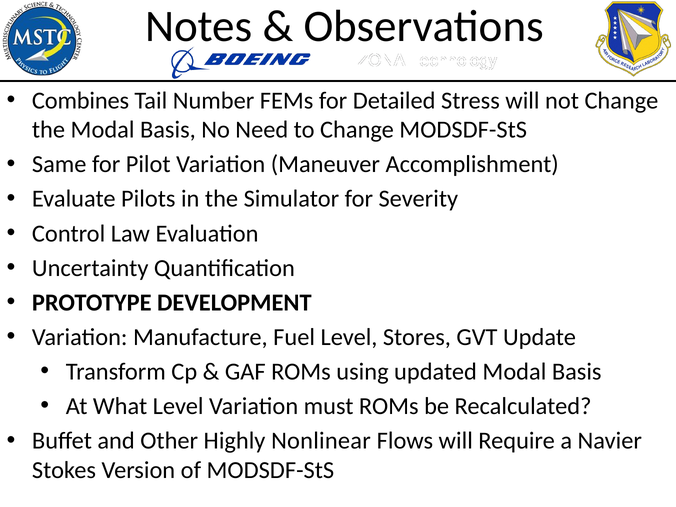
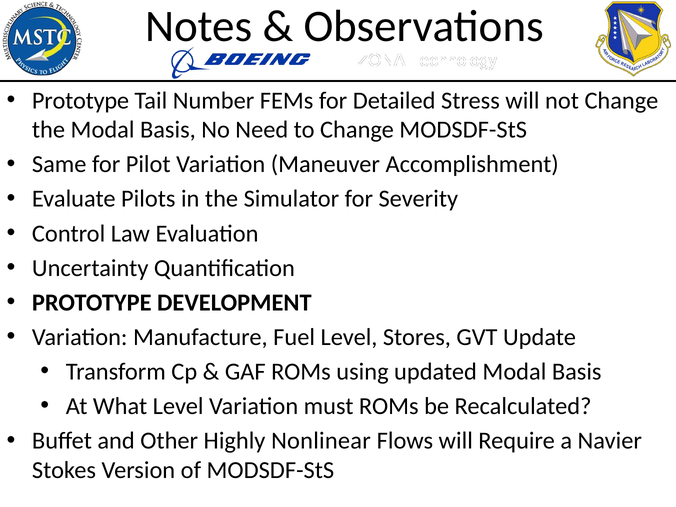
Combines: Combines -> Prototype (81, 101)
